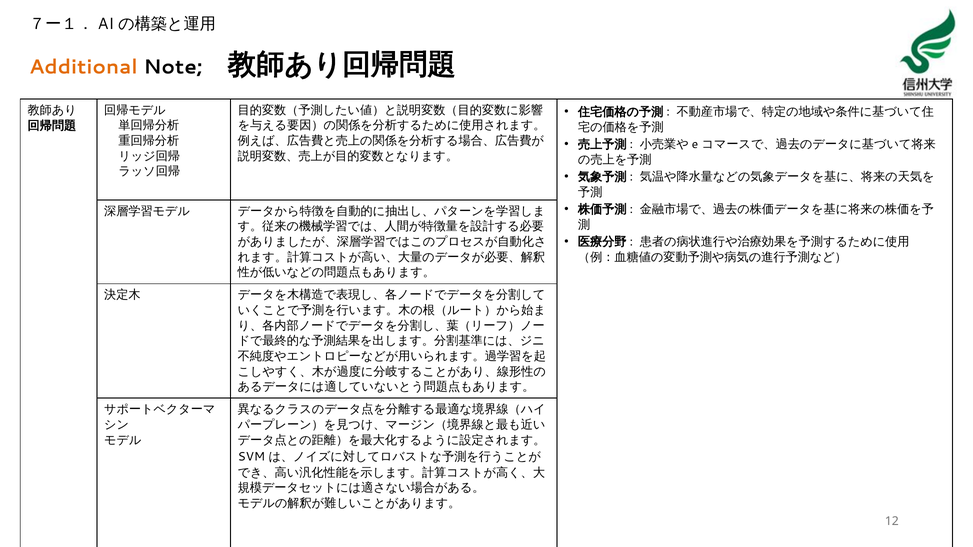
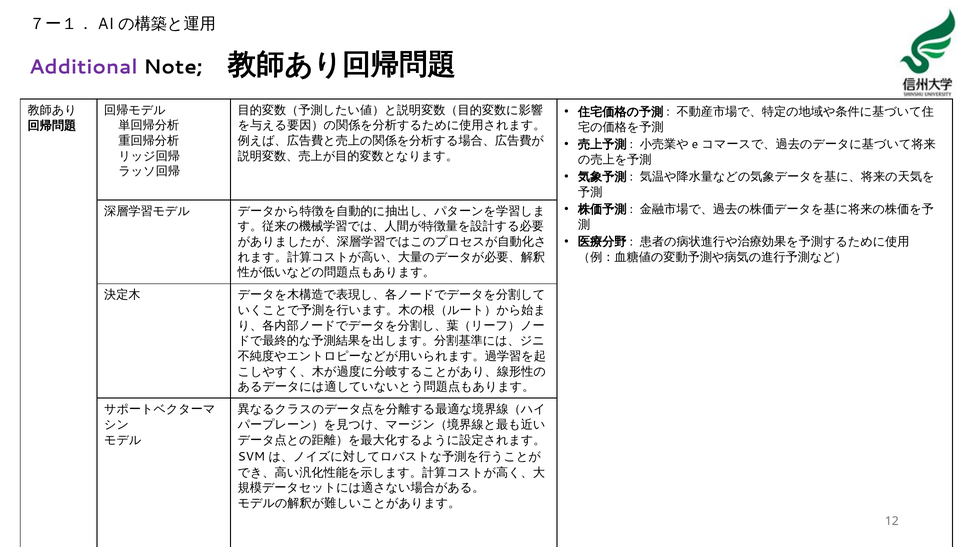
Additional colour: orange -> purple (83, 67)
